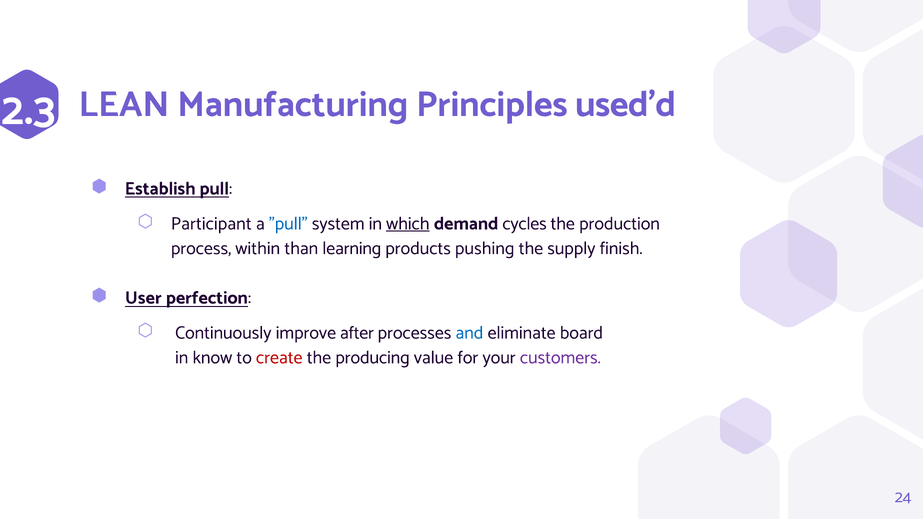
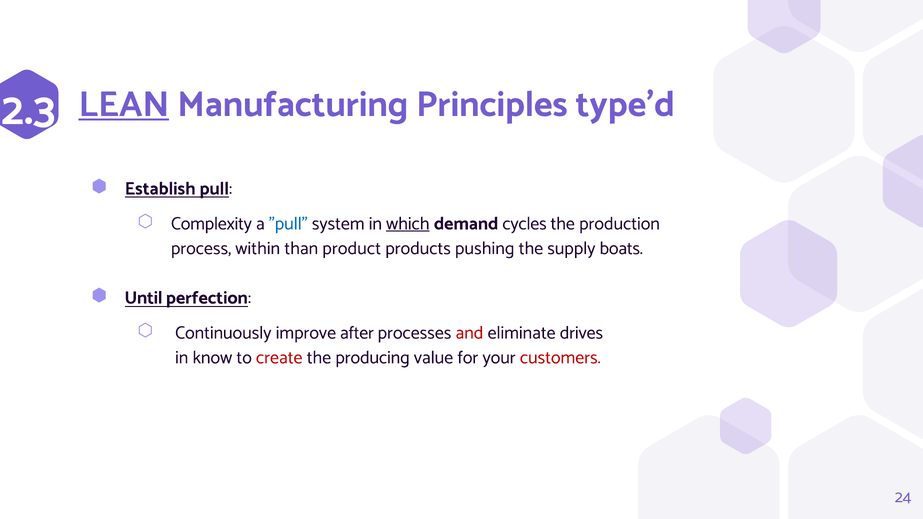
LEAN underline: none -> present (124, 104)
used’d: used’d -> type’d (625, 104)
Participant: Participant -> Complexity (211, 224)
learning: learning -> product (352, 248)
finish: finish -> boats (621, 248)
User: User -> Until (143, 298)
and colour: blue -> red (469, 333)
board: board -> drives (581, 333)
customers colour: purple -> red (560, 358)
